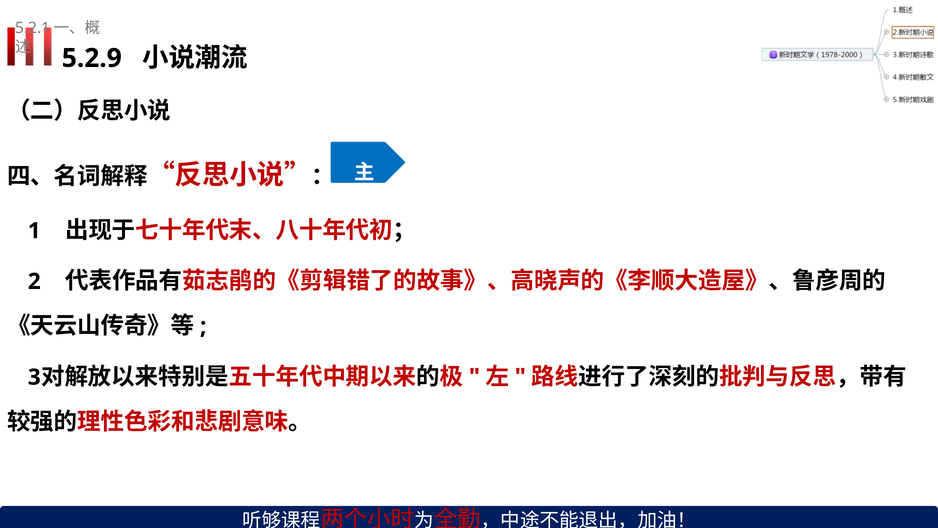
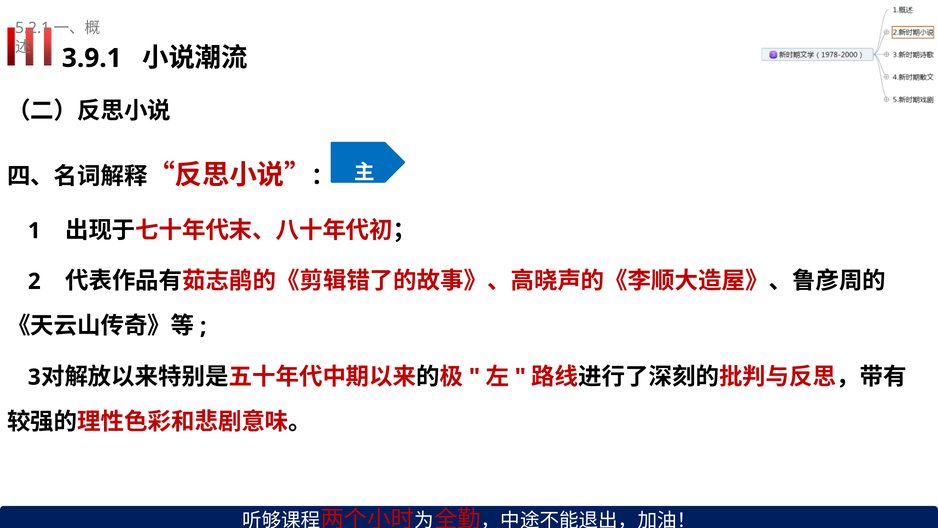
5.2.9: 5.2.9 -> 3.9.1 (92, 58)
